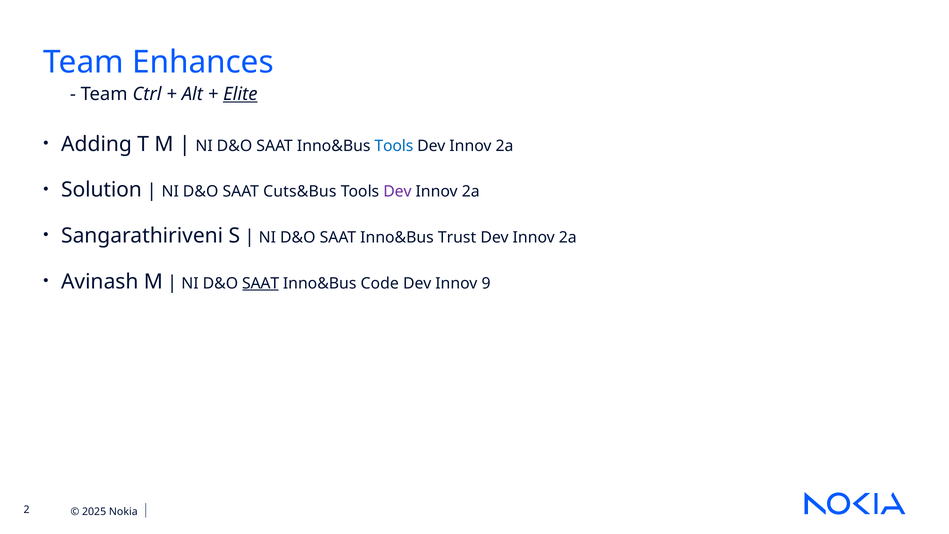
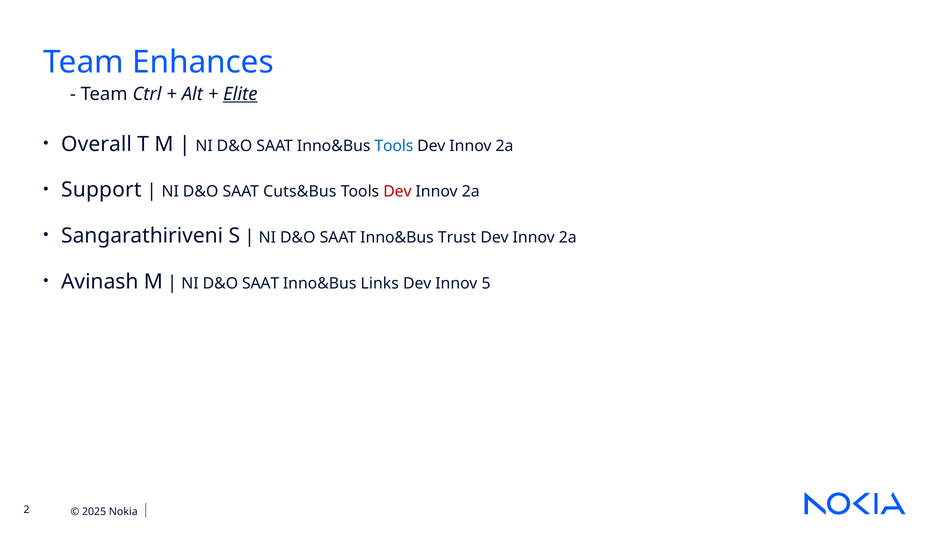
Adding: Adding -> Overall (97, 144)
Solution: Solution -> Support (101, 190)
Dev colour: purple -> red (397, 192)
SAAT underline: present -> none (261, 283)
Code: Code -> Links (380, 283)
9: 9 -> 5 (486, 283)
